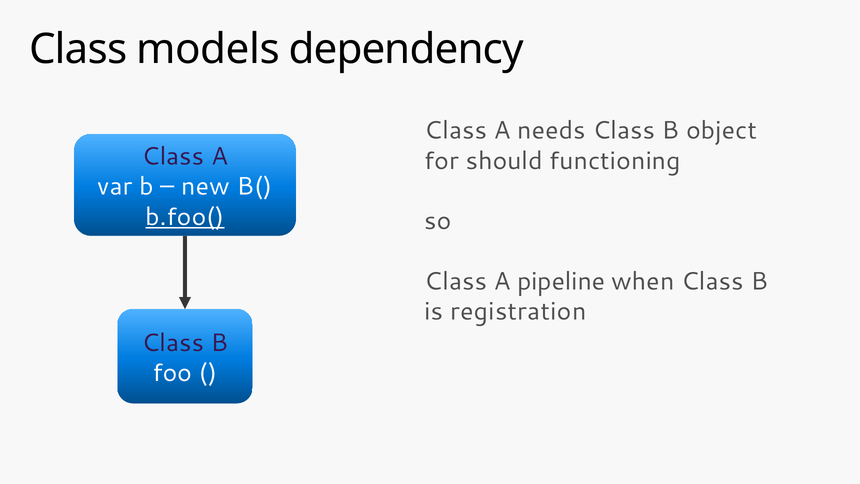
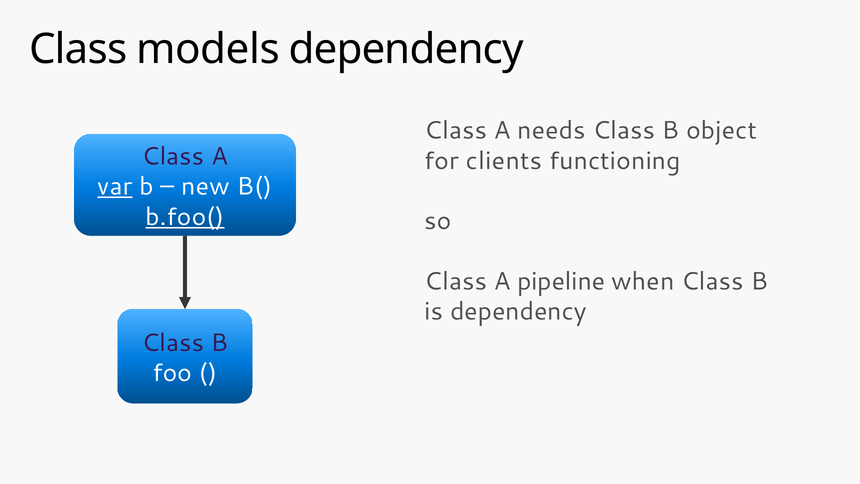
should: should -> clients (504, 161)
var underline: none -> present (115, 187)
is registration: registration -> dependency (518, 311)
